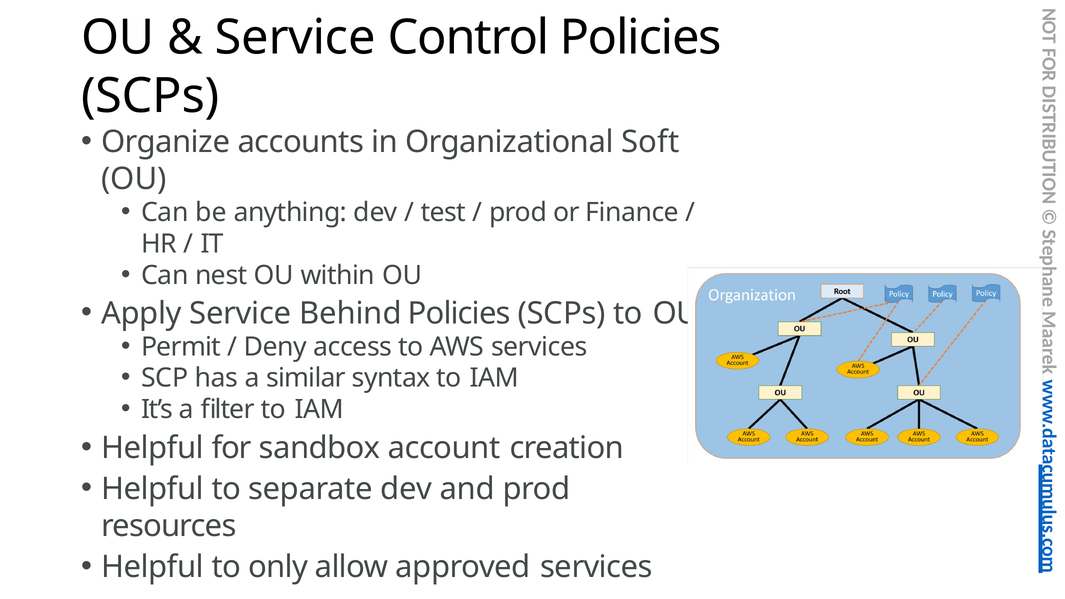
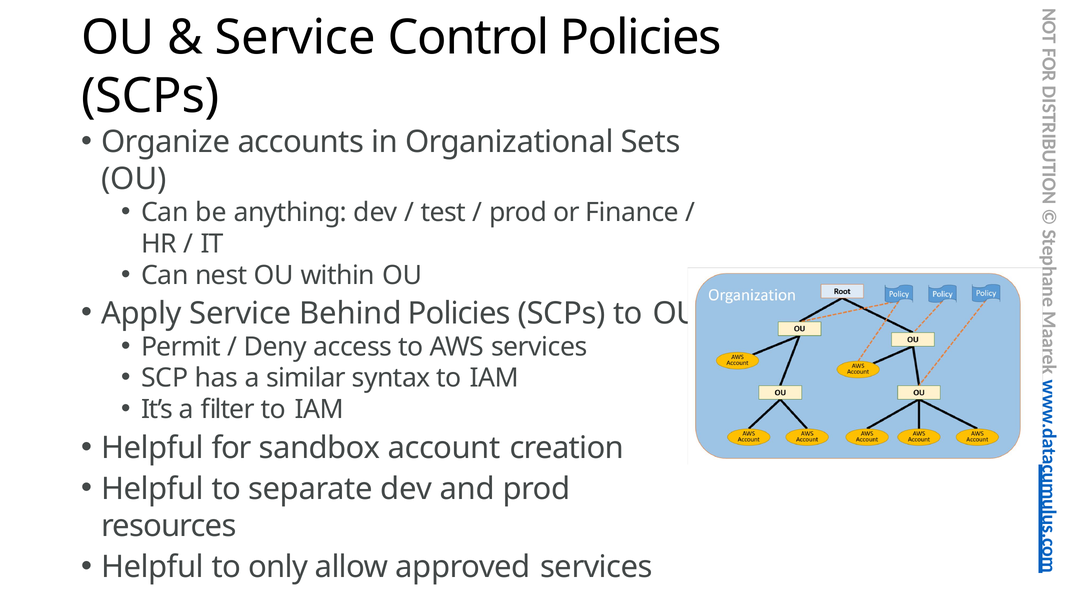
Soft: Soft -> Sets (651, 142)
